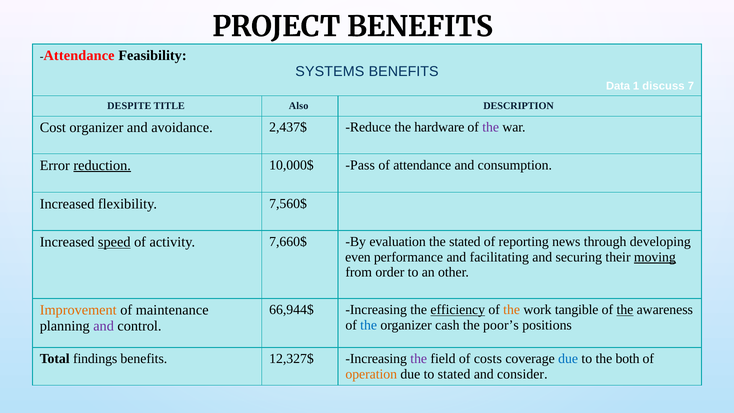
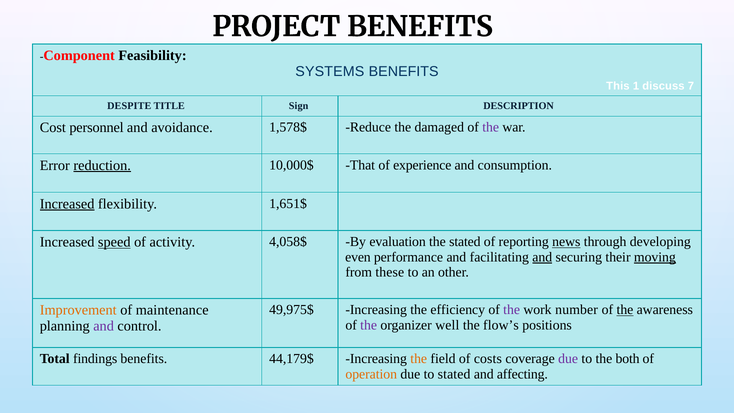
Attendance: Attendance -> Component (79, 56)
Data: Data -> This (618, 86)
Also: Also -> Sign (299, 106)
Cost organizer: organizer -> personnel (97, 128)
2,437$: 2,437$ -> 1,578$ (288, 127)
hardware: hardware -> damaged (439, 127)
Pass: Pass -> That (360, 165)
of attendance: attendance -> experience (422, 165)
Increased underline: none -> present (67, 204)
7,560$: 7,560$ -> 1,651$ (288, 203)
7,660$: 7,660$ -> 4,058$ (288, 242)
news underline: none -> present (566, 242)
and underline: none -> present (542, 257)
order: order -> these (390, 272)
66,944$: 66,944$ -> 49,975$ (291, 310)
efficiency underline: present -> none (458, 310)
the colour: orange -> purple (512, 310)
tangible: tangible -> number (577, 310)
the colour: blue -> purple (369, 325)
cash: cash -> well (447, 325)
poor’s: poor’s -> flow’s (501, 325)
12,327$: 12,327$ -> 44,179$ (291, 359)
the colour: purple -> orange (419, 359)
due colour: blue -> purple (568, 359)
consider: consider -> affecting (522, 374)
